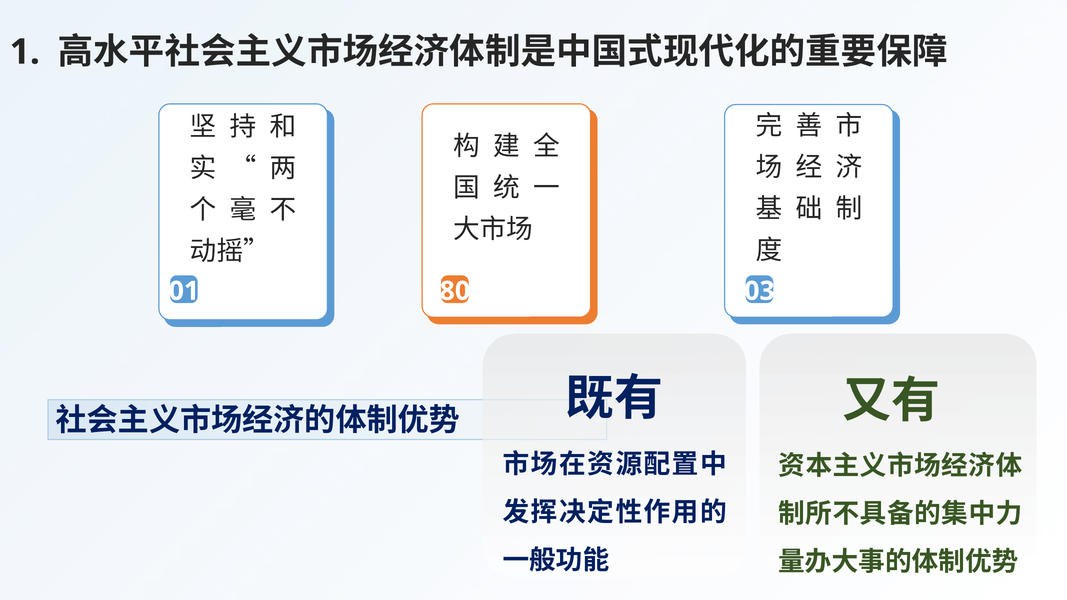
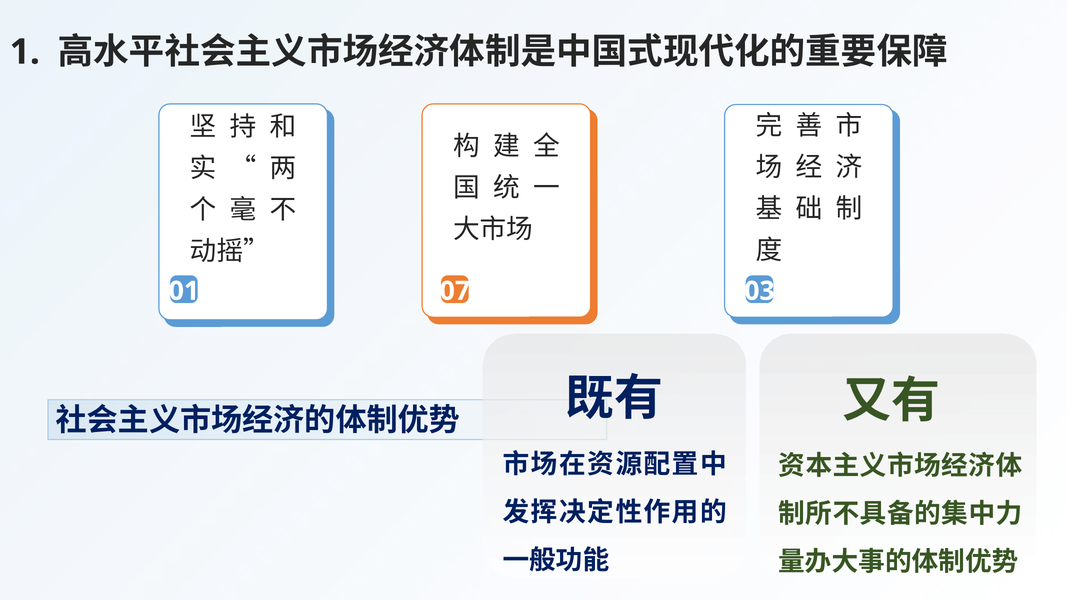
80: 80 -> 07 (455, 291)
